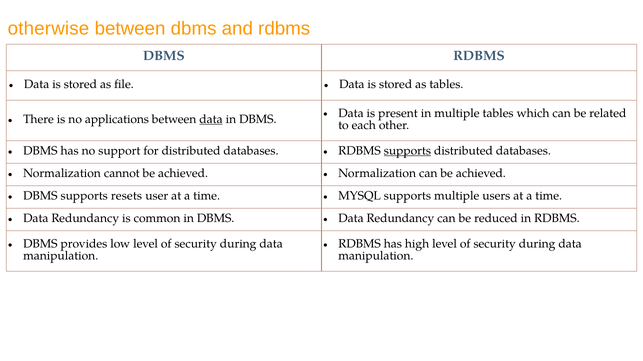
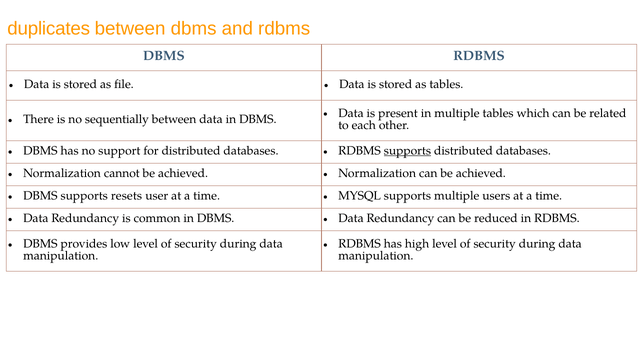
otherwise: otherwise -> duplicates (49, 29)
applications: applications -> sequentially (117, 119)
data underline: present -> none (211, 119)
